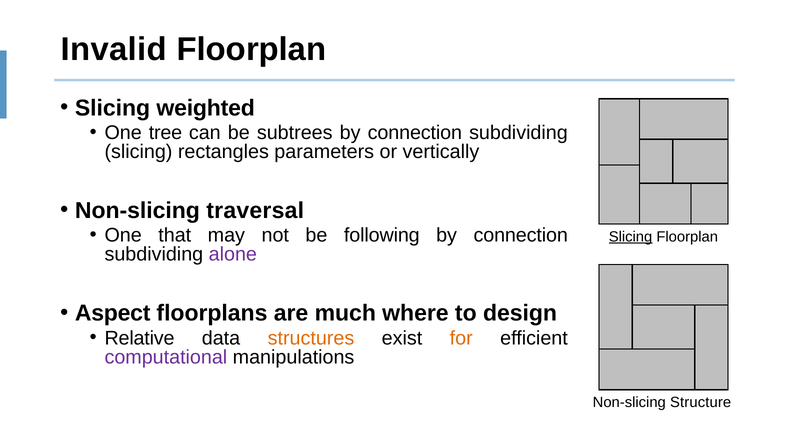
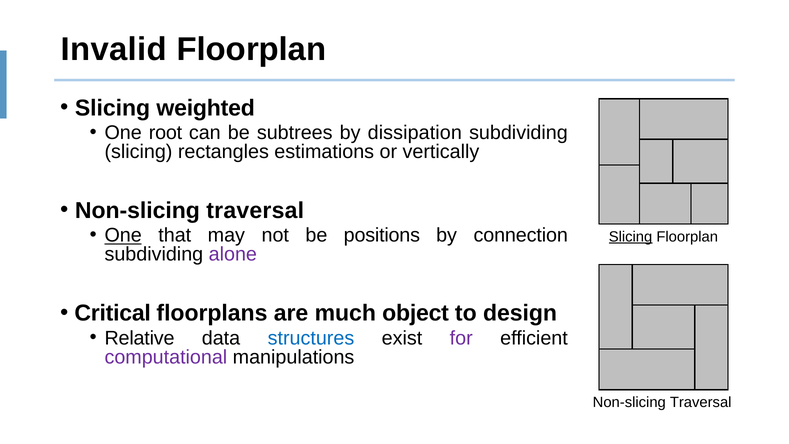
tree: tree -> root (165, 133)
connection: connection -> dissipation (415, 133)
parameters: parameters -> estimations (324, 152)
One underline: none -> present (123, 235)
following: following -> positions (382, 235)
Aspect: Aspect -> Critical (113, 313)
where: where -> object (416, 313)
structures colour: orange -> blue (311, 338)
for colour: orange -> purple (461, 338)
Structure: Structure -> Traversal (701, 402)
